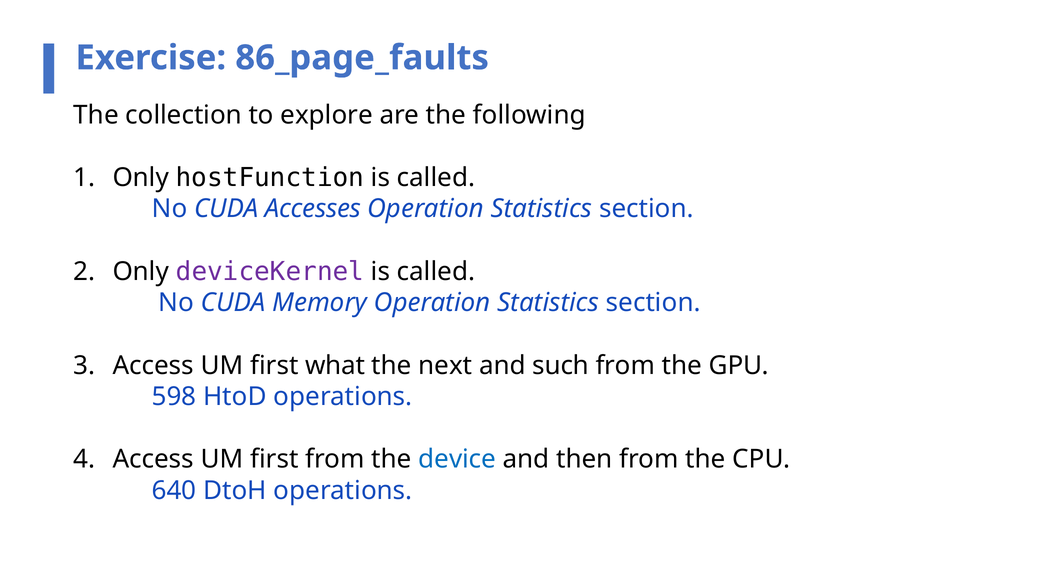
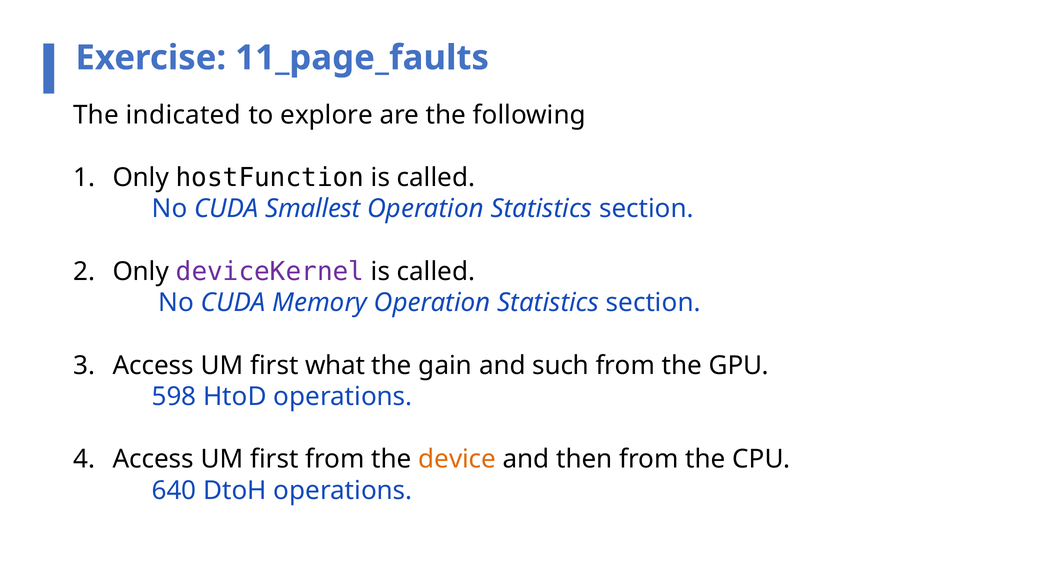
86_page_faults: 86_page_faults -> 11_page_faults (362, 58)
collection: collection -> indicated (183, 115)
Accesses: Accesses -> Smallest (313, 209)
next: next -> gain (445, 365)
device colour: blue -> orange (457, 459)
